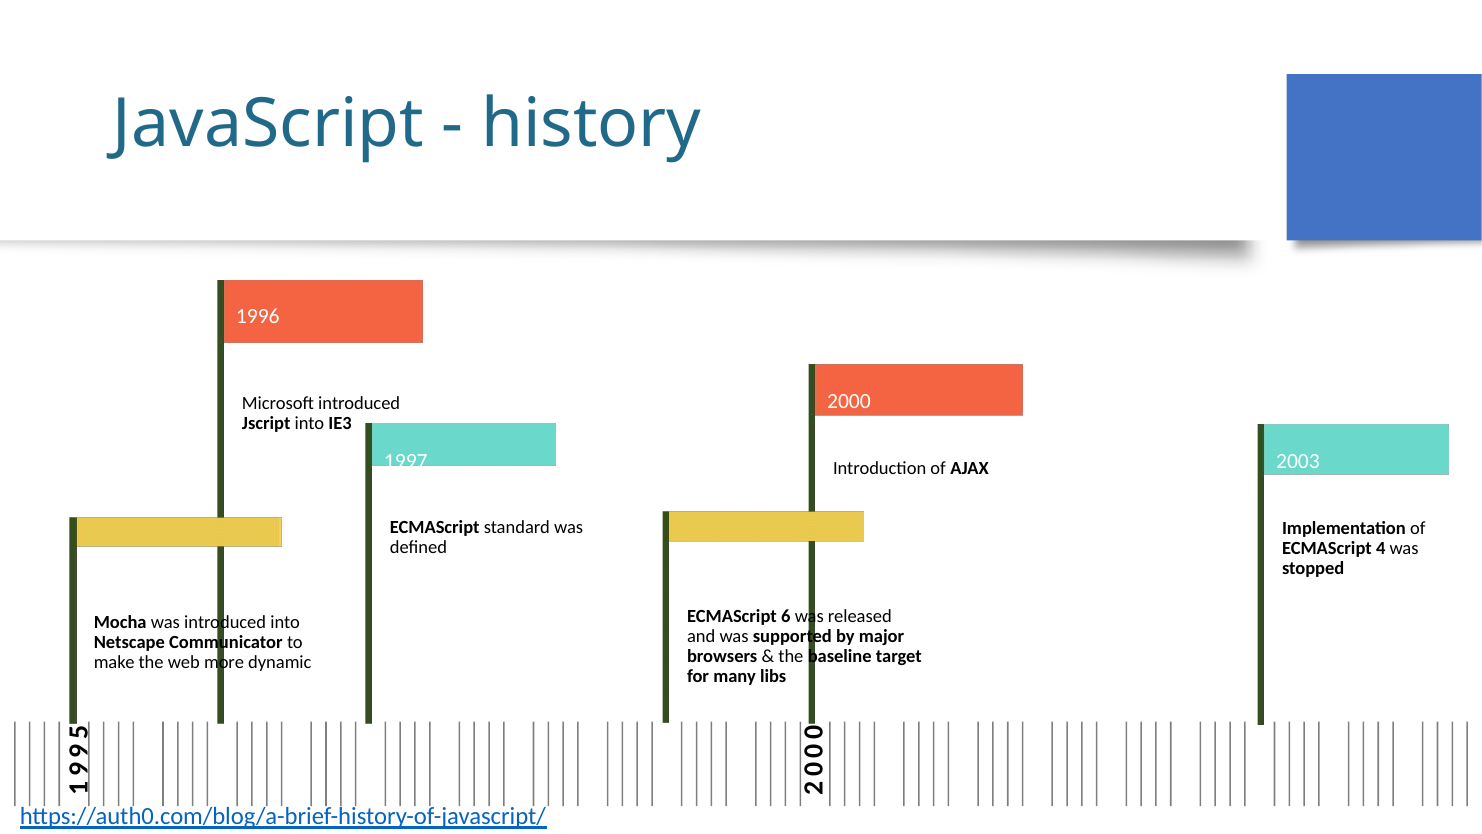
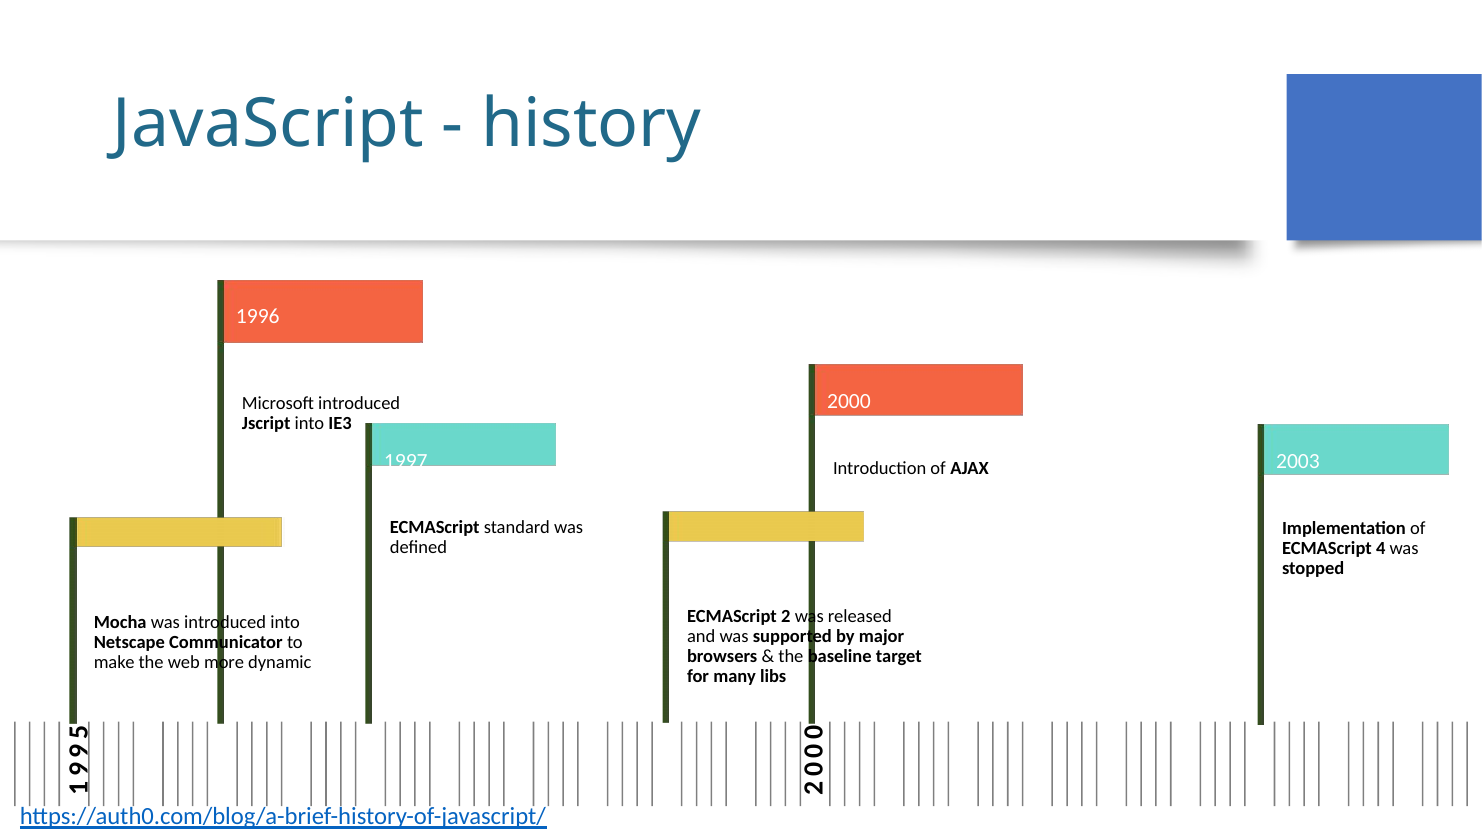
ECMAScript 6: 6 -> 2 (786, 616)
